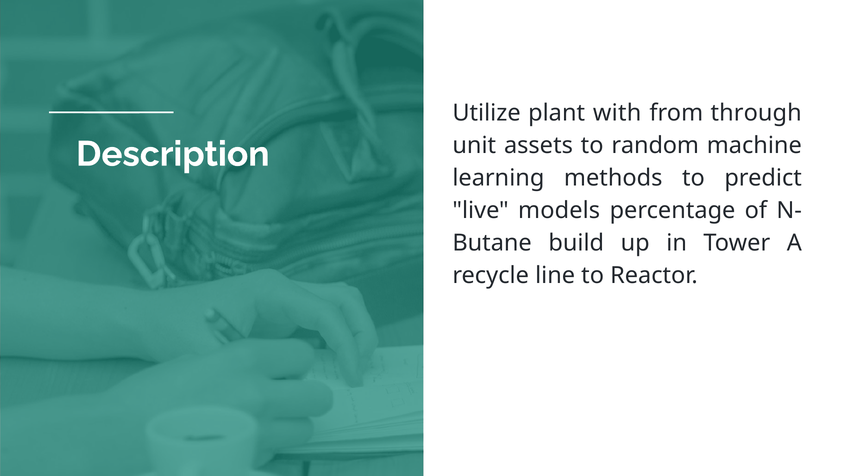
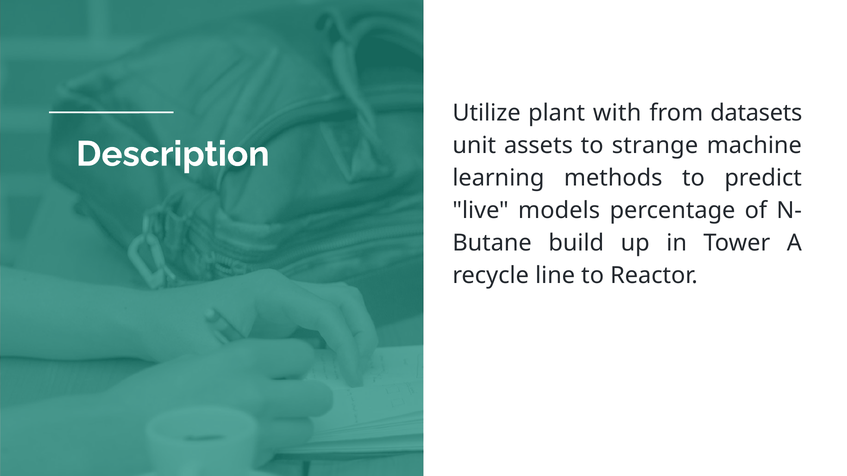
through: through -> datasets (756, 113)
random: random -> strange (655, 146)
